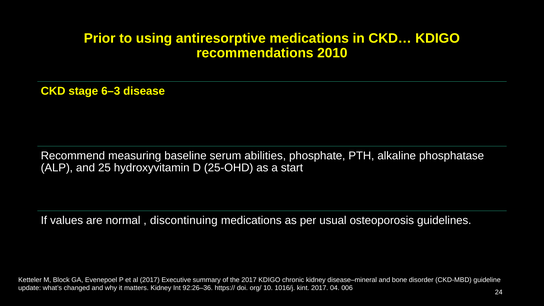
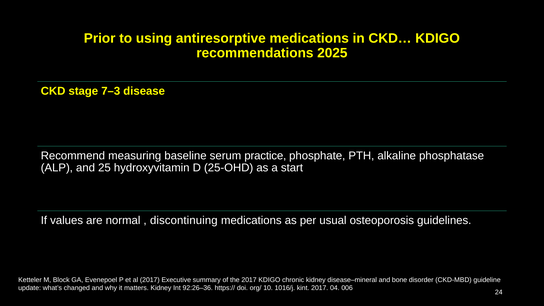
2010: 2010 -> 2025 (332, 53)
6–3: 6–3 -> 7–3 (111, 91)
abilities: abilities -> practice (265, 156)
